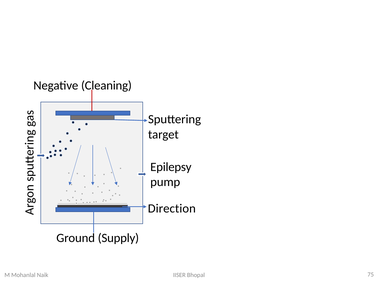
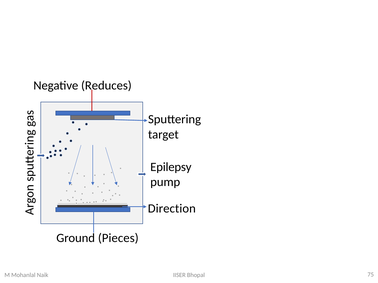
Cleaning: Cleaning -> Reduces (106, 86)
Supply: Supply -> Pieces (118, 238)
